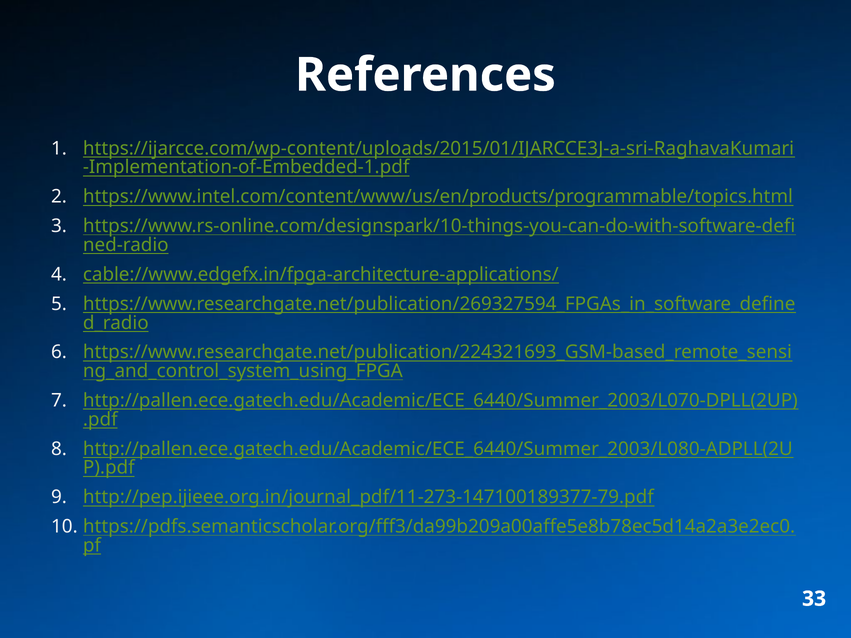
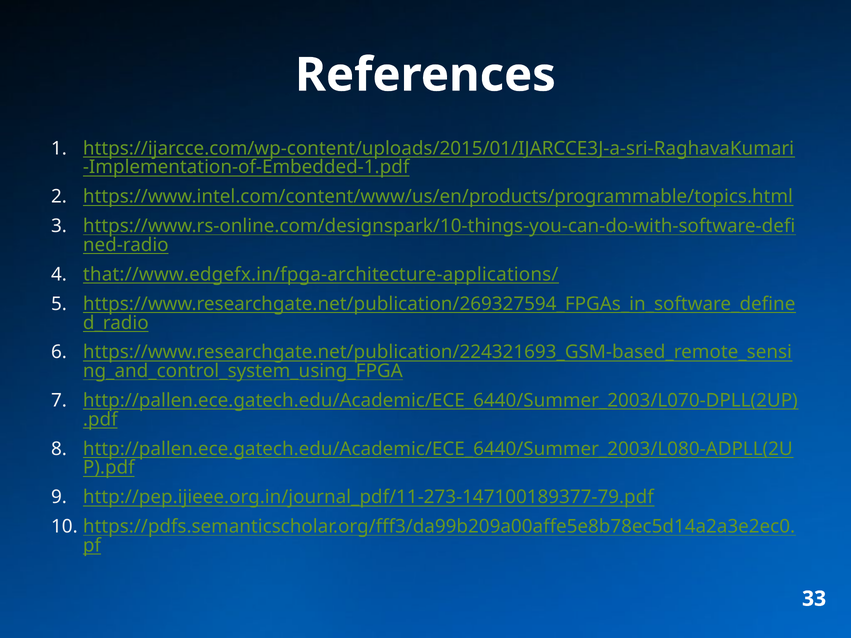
cable://www.edgefx.in/fpga-architecture-applications/: cable://www.edgefx.in/fpga-architecture-applications/ -> that://www.edgefx.in/fpga-architecture-applications/ (321, 275)
